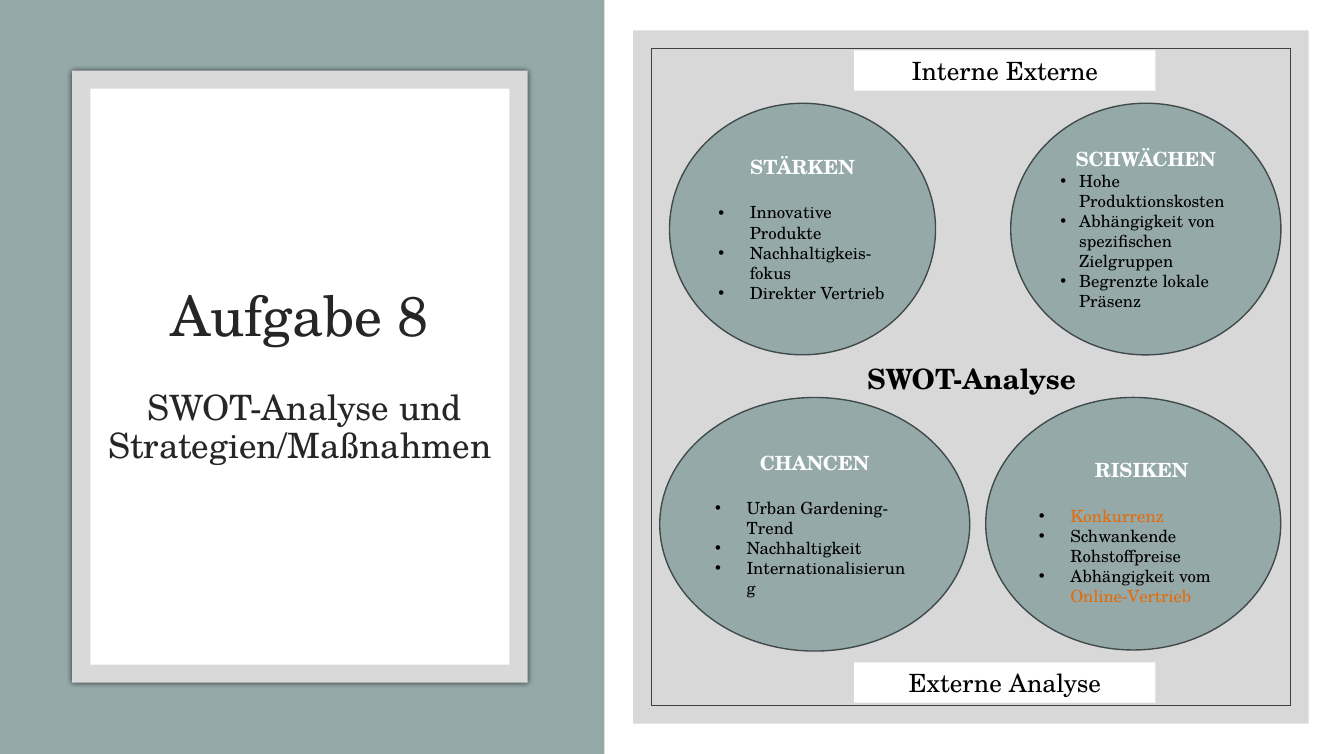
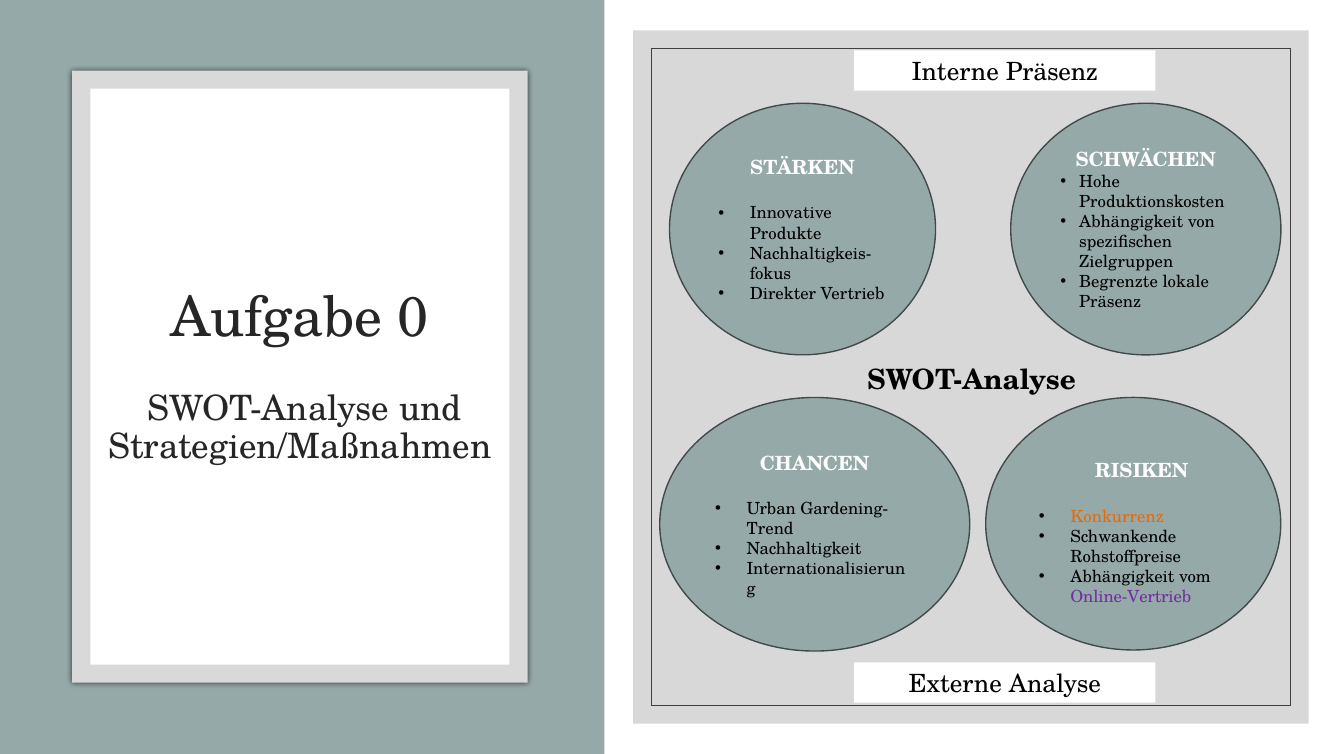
Interne Externe: Externe -> Präsenz (1052, 72)
8: 8 -> 0 (413, 318)
Online-Vertrieb colour: orange -> purple (1131, 597)
